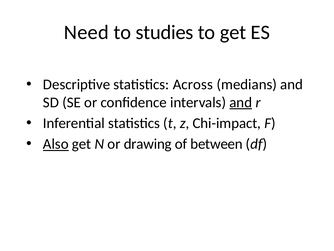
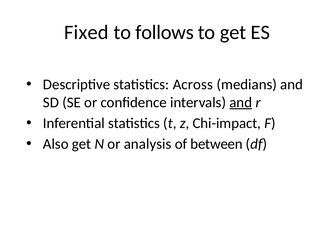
Need: Need -> Fixed (86, 32)
studies: studies -> follows (165, 32)
Also underline: present -> none (56, 144)
drawing: drawing -> analysis (148, 144)
